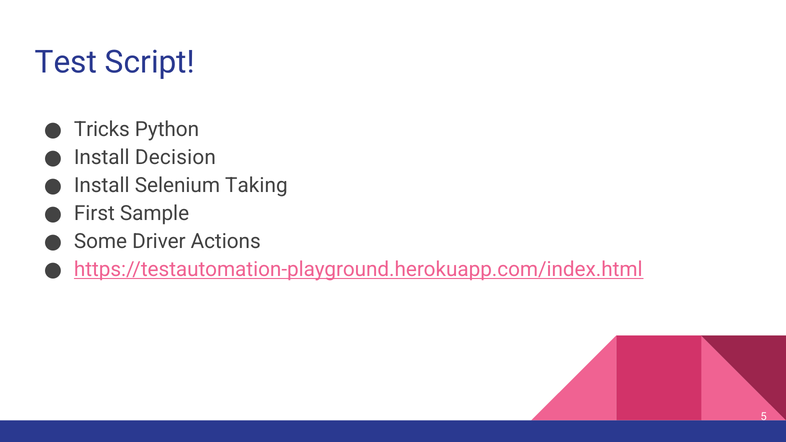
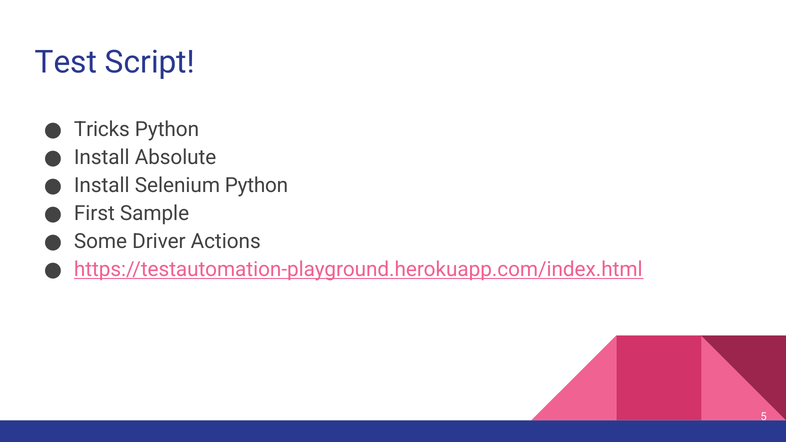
Decision: Decision -> Absolute (176, 158)
Selenium Taking: Taking -> Python (257, 186)
